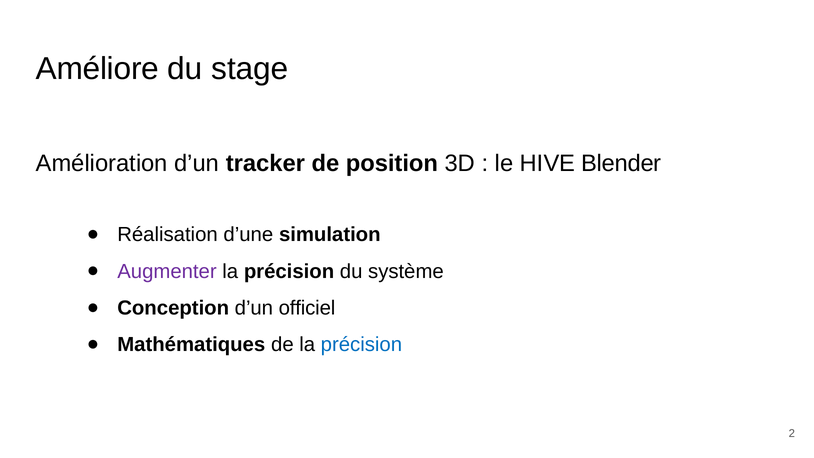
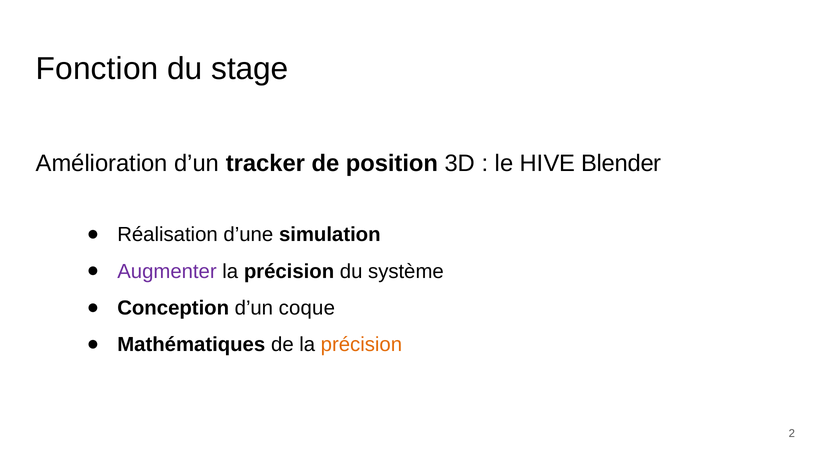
Améliore: Améliore -> Fonction (97, 69)
officiel: officiel -> coque (307, 308)
précision colour: blue -> orange (361, 344)
